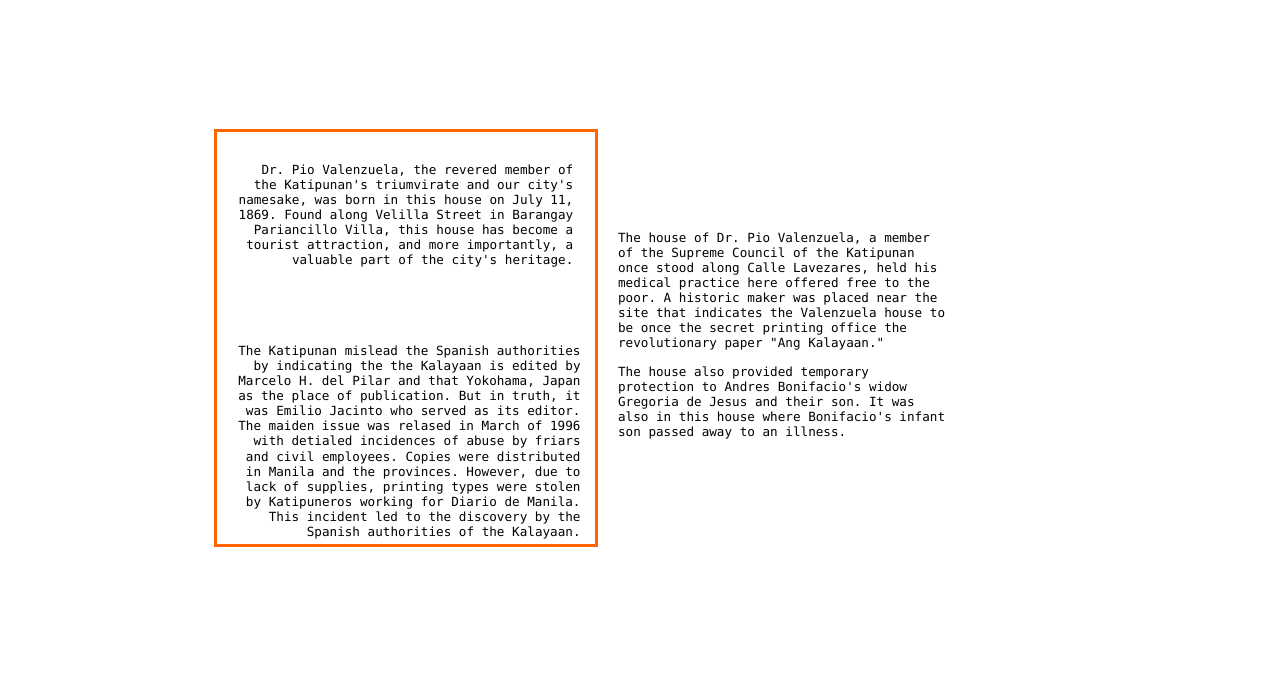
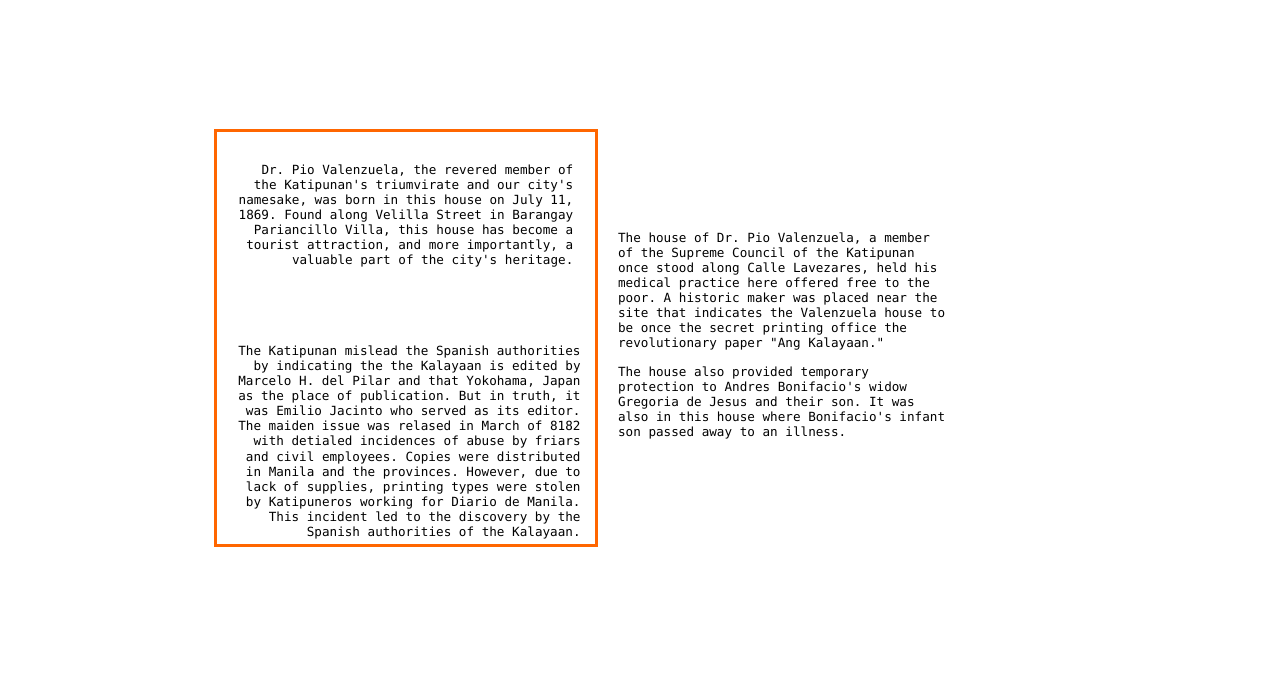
1996: 1996 -> 8182 (565, 427)
